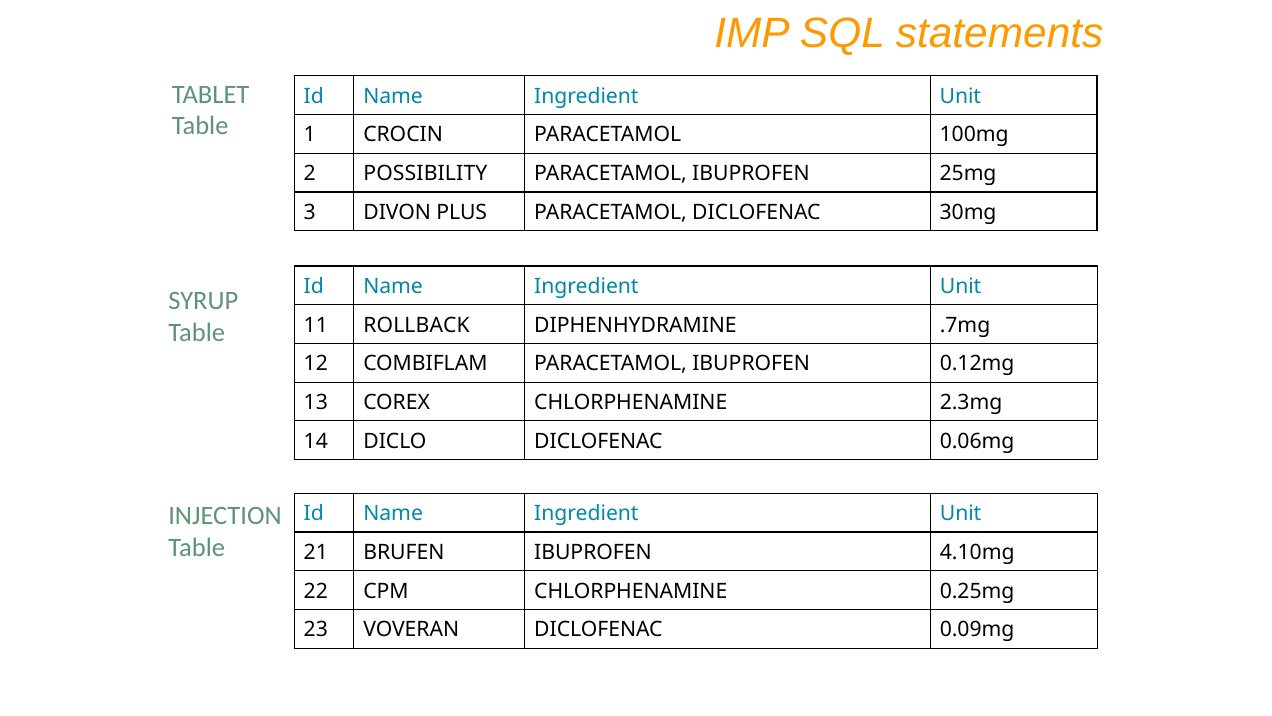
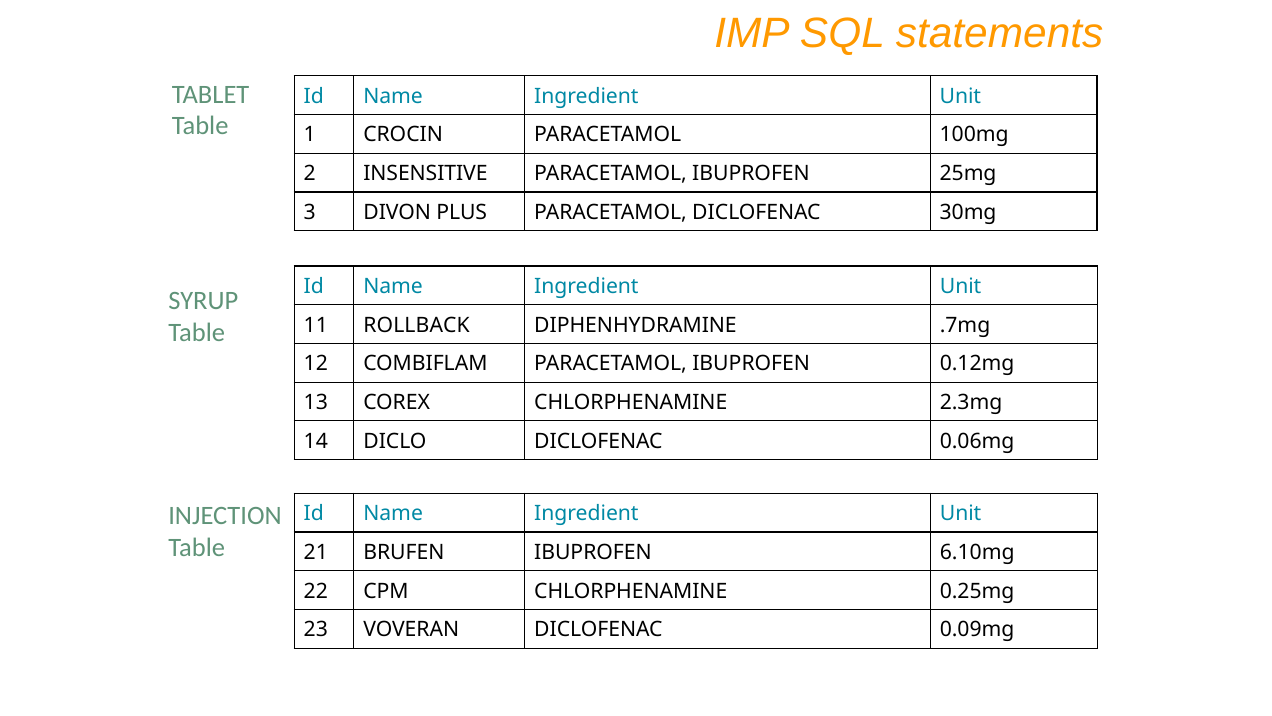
POSSIBILITY: POSSIBILITY -> INSENSITIVE (425, 174)
4.10mg: 4.10mg -> 6.10mg (977, 552)
